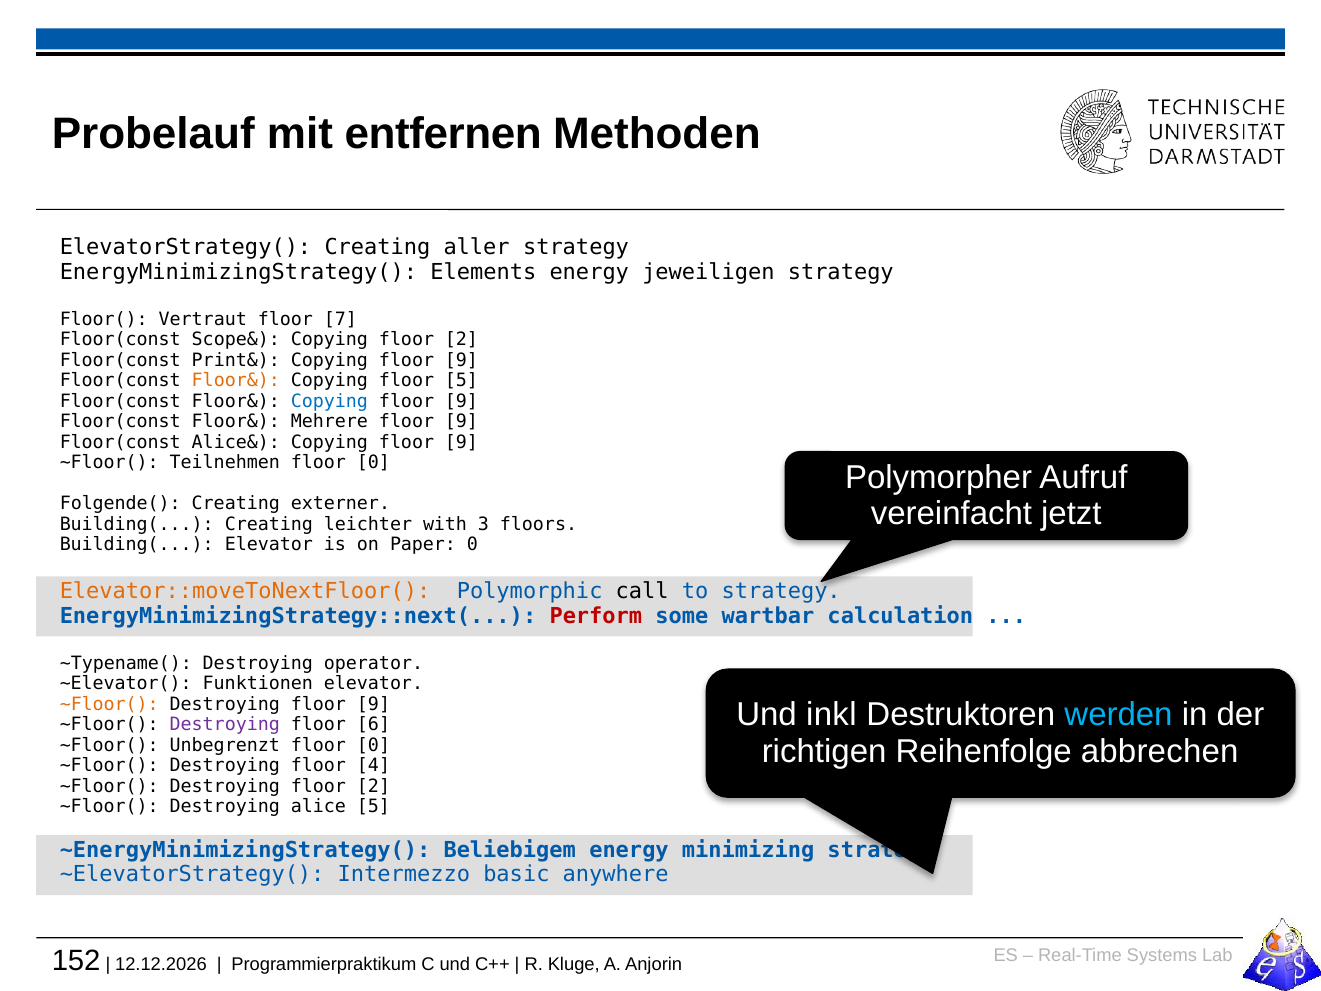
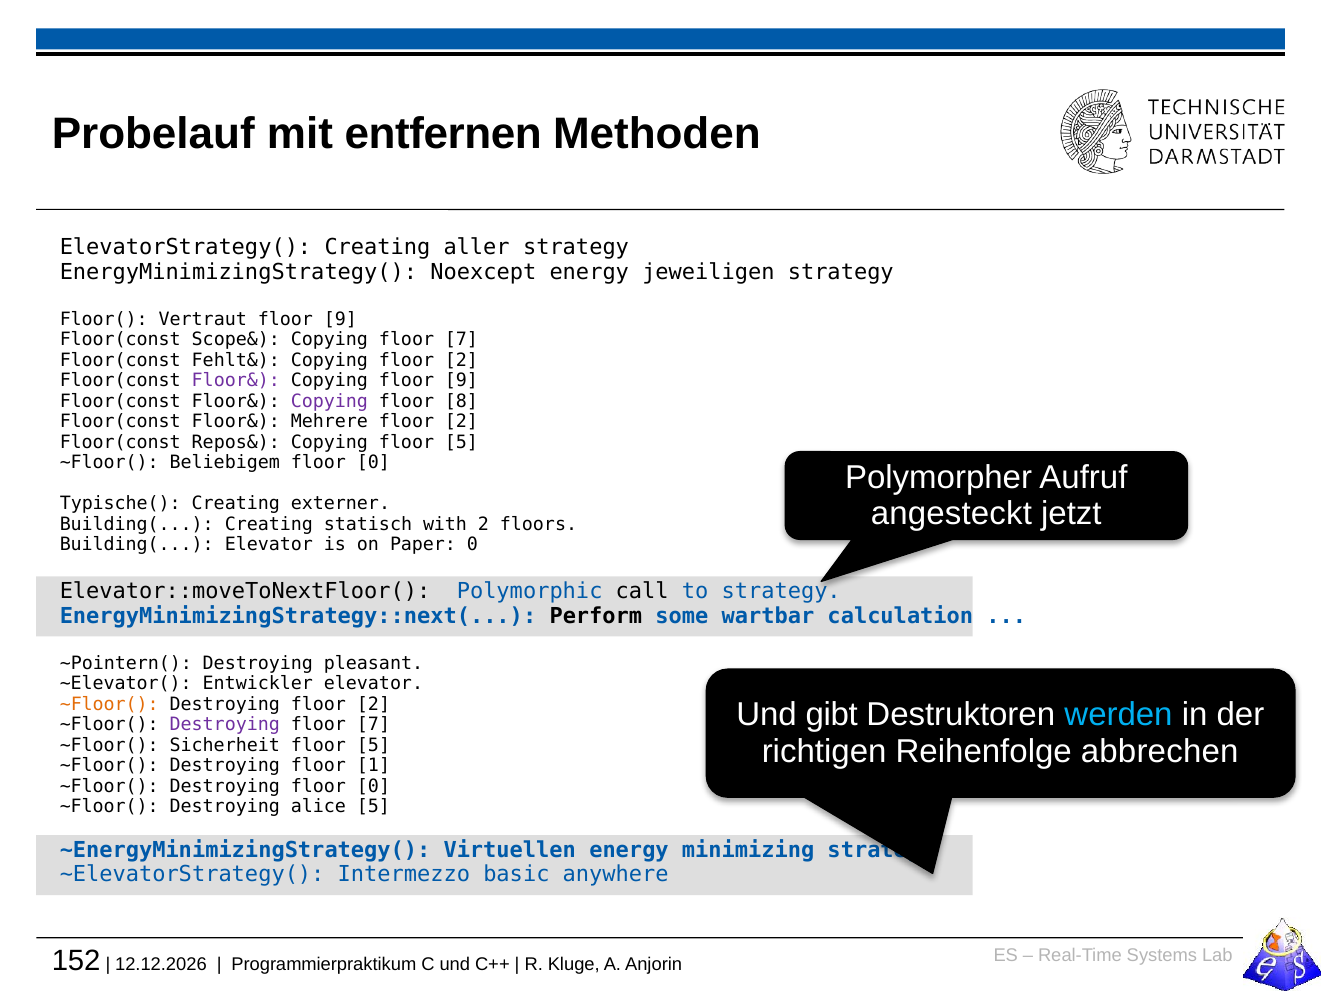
Elements: Elements -> Noexcept (483, 272)
7: 7 -> 9 (340, 319)
Copying floor 2: 2 -> 7 (461, 340)
Print&: Print& -> Fehlt& (236, 360)
9: 9 -> 2 (461, 360)
Floor& colour: orange -> purple (236, 381)
Copying floor 5: 5 -> 9 (461, 381)
Copying colour: blue -> purple (329, 401)
9: 9 -> 8 (461, 401)
9: 9 -> 2 (461, 421)
Alice&: Alice& -> Repos& (236, 442)
9: 9 -> 5 (461, 442)
Teilnehmen: Teilnehmen -> Beliebigem (225, 462)
Folgende(: Folgende( -> Typische( (120, 503)
vereinfacht: vereinfacht -> angesteckt (951, 514)
leichter: leichter -> statisch (368, 524)
with 3: 3 -> 2 (483, 524)
Elevator::moveToNextFloor( colour: orange -> black (245, 592)
Perform colour: red -> black (596, 616)
~Typename(: ~Typename( -> ~Pointern( (126, 663)
operator: operator -> pleasant (374, 663)
Funktionen: Funktionen -> Entwickler (258, 684)
Destroying floor 9: 9 -> 2 (374, 704)
inkl: inkl -> gibt (832, 715)
6: 6 -> 7 (374, 725)
Unbegrenzt: Unbegrenzt -> Sicherheit (225, 745)
0: 0 -> 5 (374, 745)
4: 4 -> 1 (374, 766)
Destroying floor 2: 2 -> 0 (374, 786)
Beliebigem: Beliebigem -> Virtuellen (510, 850)
